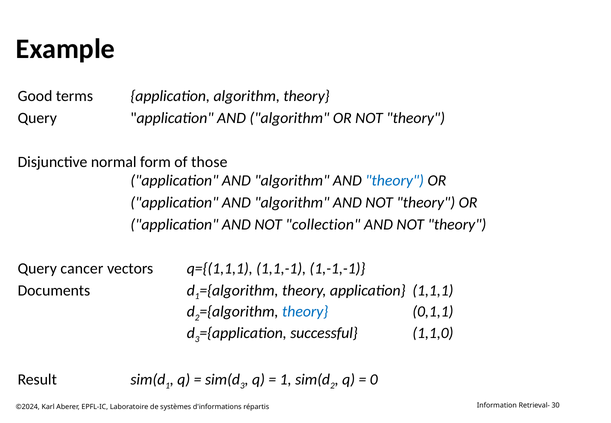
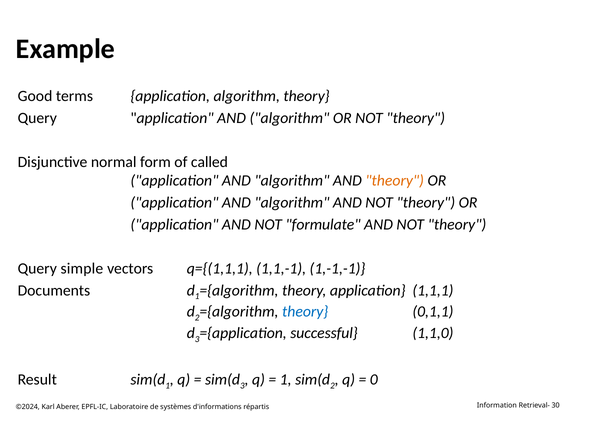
those: those -> called (209, 162)
theory colour: blue -> orange (395, 181)
collection: collection -> formulate (323, 225)
cancer: cancer -> simple (82, 268)
